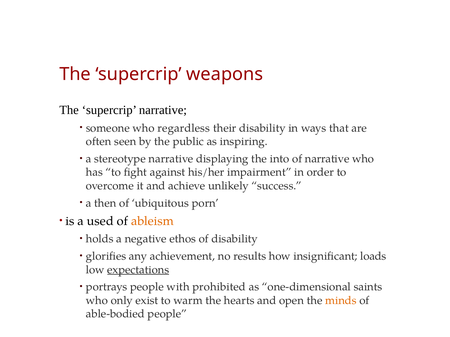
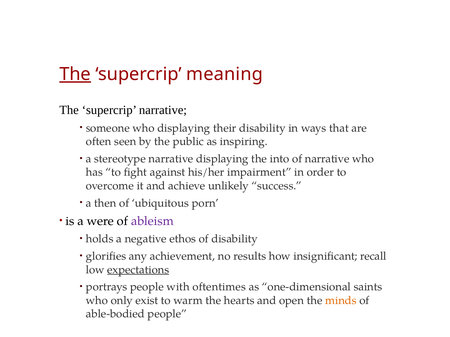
The underline: none -> present (75, 74)
weapons: weapons -> meaning (225, 74)
who regardless: regardless -> displaying (184, 128)
used: used -> were (100, 221)
ableism colour: orange -> purple (152, 221)
loads: loads -> recall (373, 257)
prohibited: prohibited -> oftentimes (219, 287)
